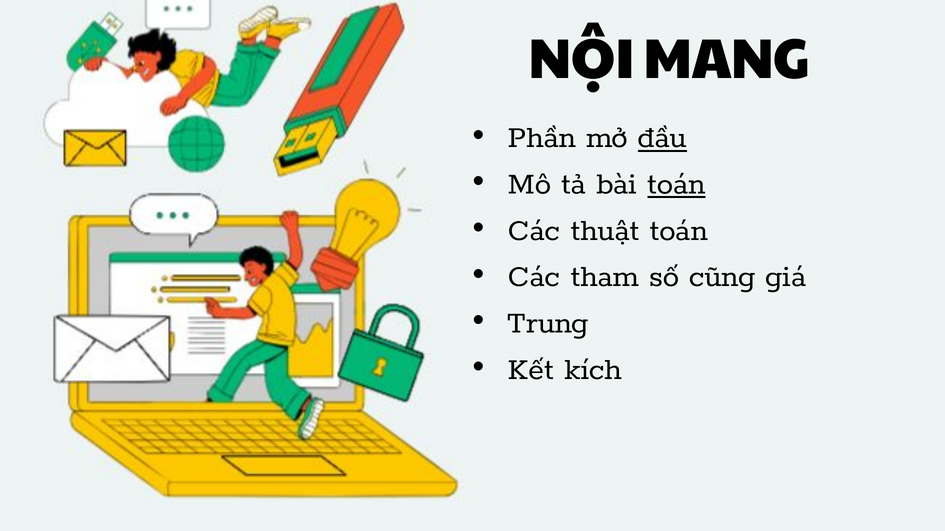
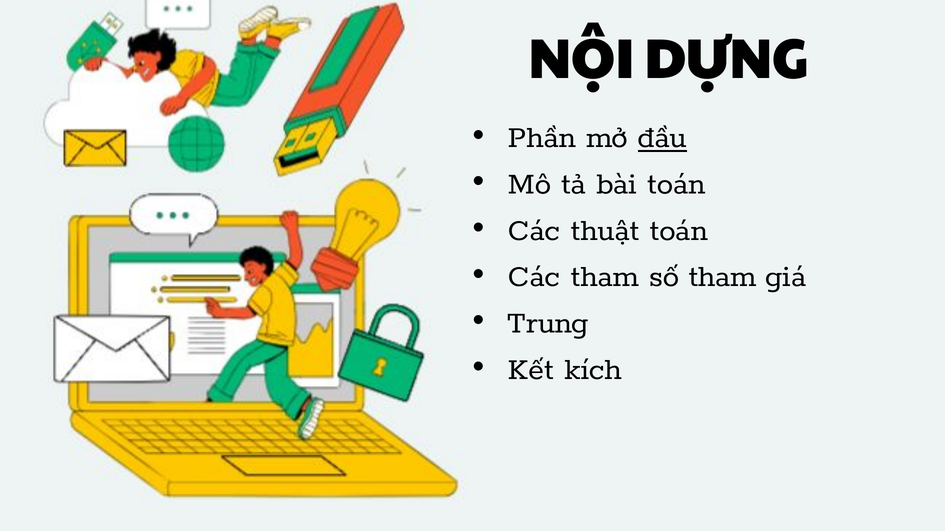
MANG: MANG -> DỰNG (727, 60)
toán underline: present -> none (676, 183)
số cũng: cũng -> tham (722, 276)
